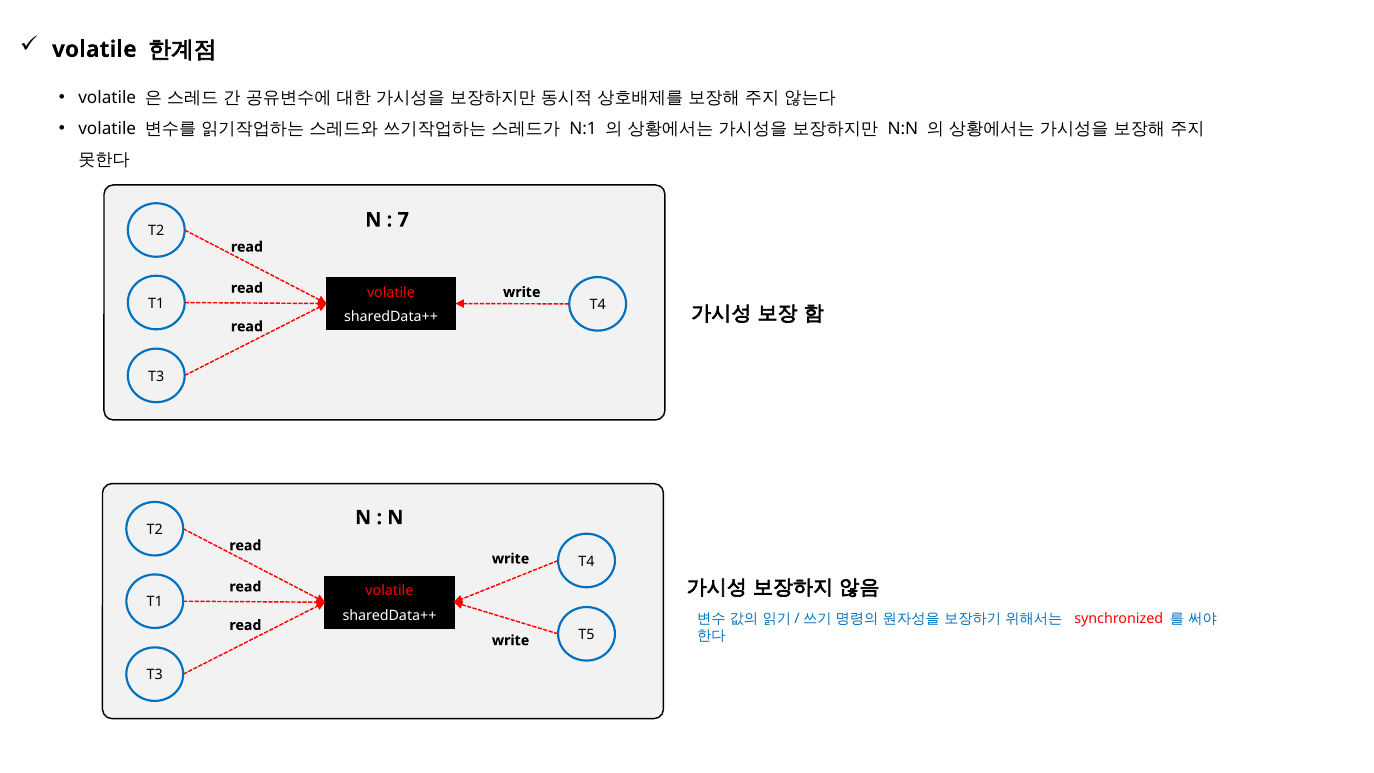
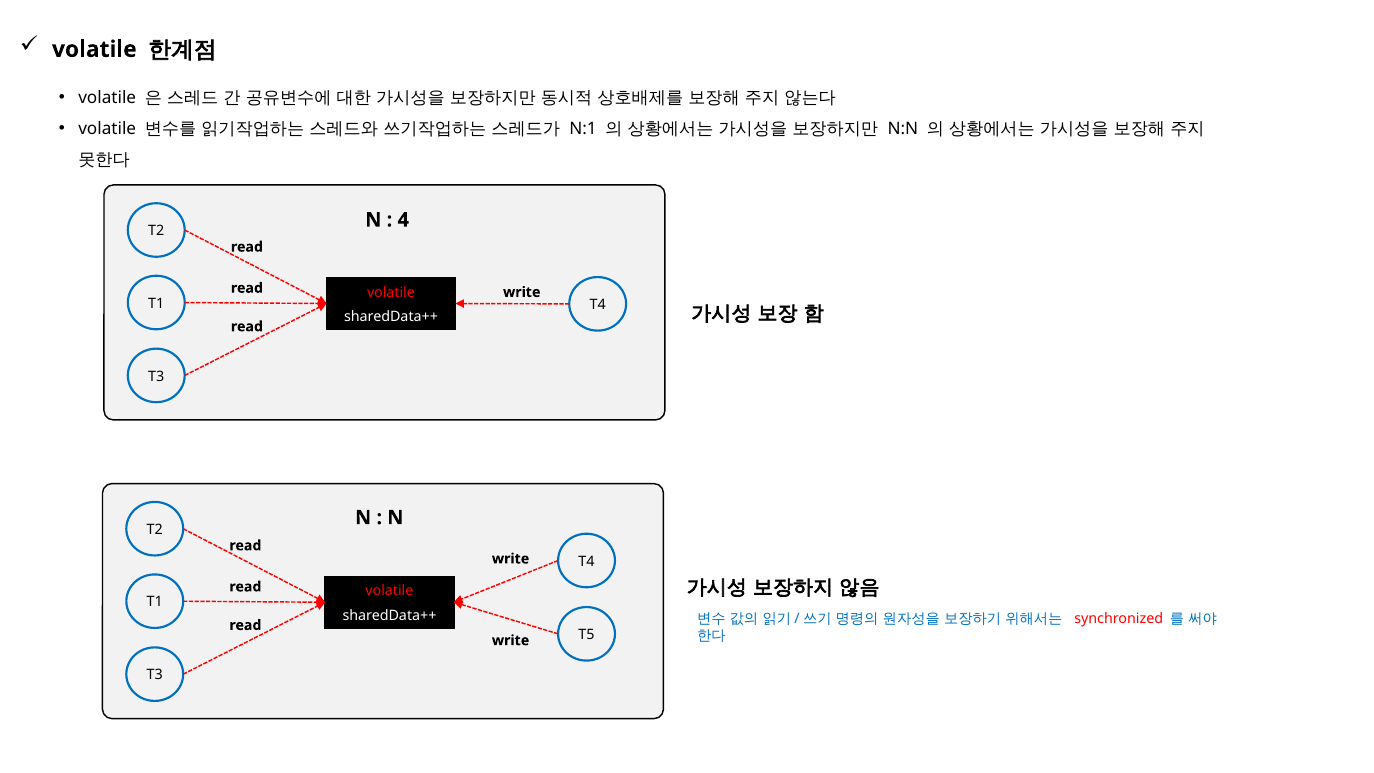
7: 7 -> 4 (403, 220)
